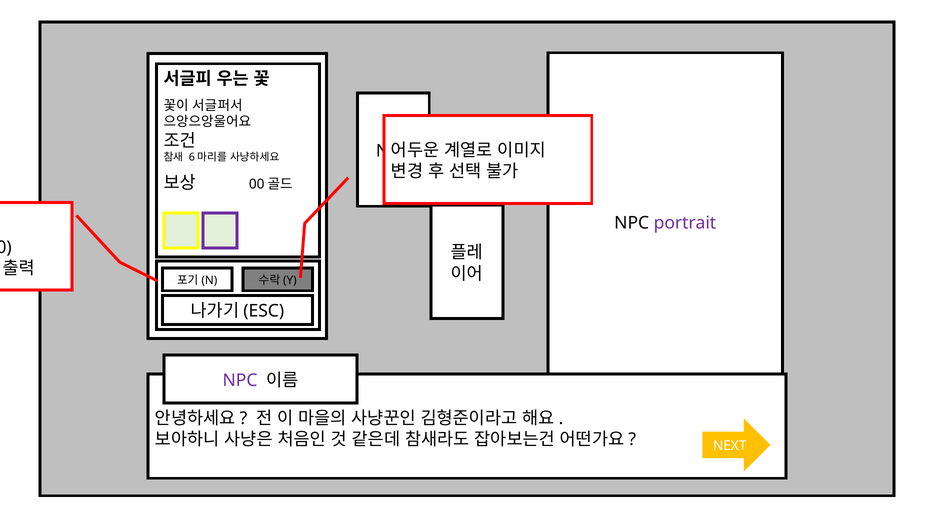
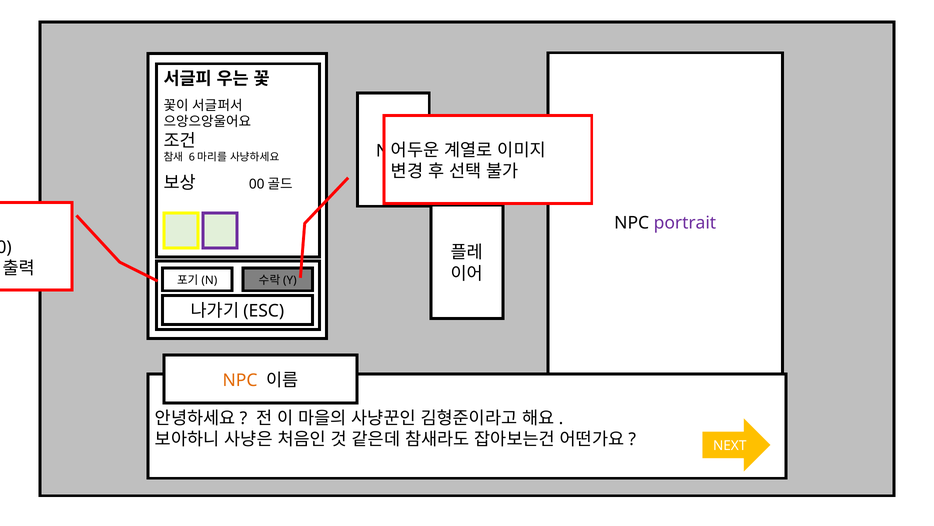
NPC colour: purple -> orange (240, 380)
